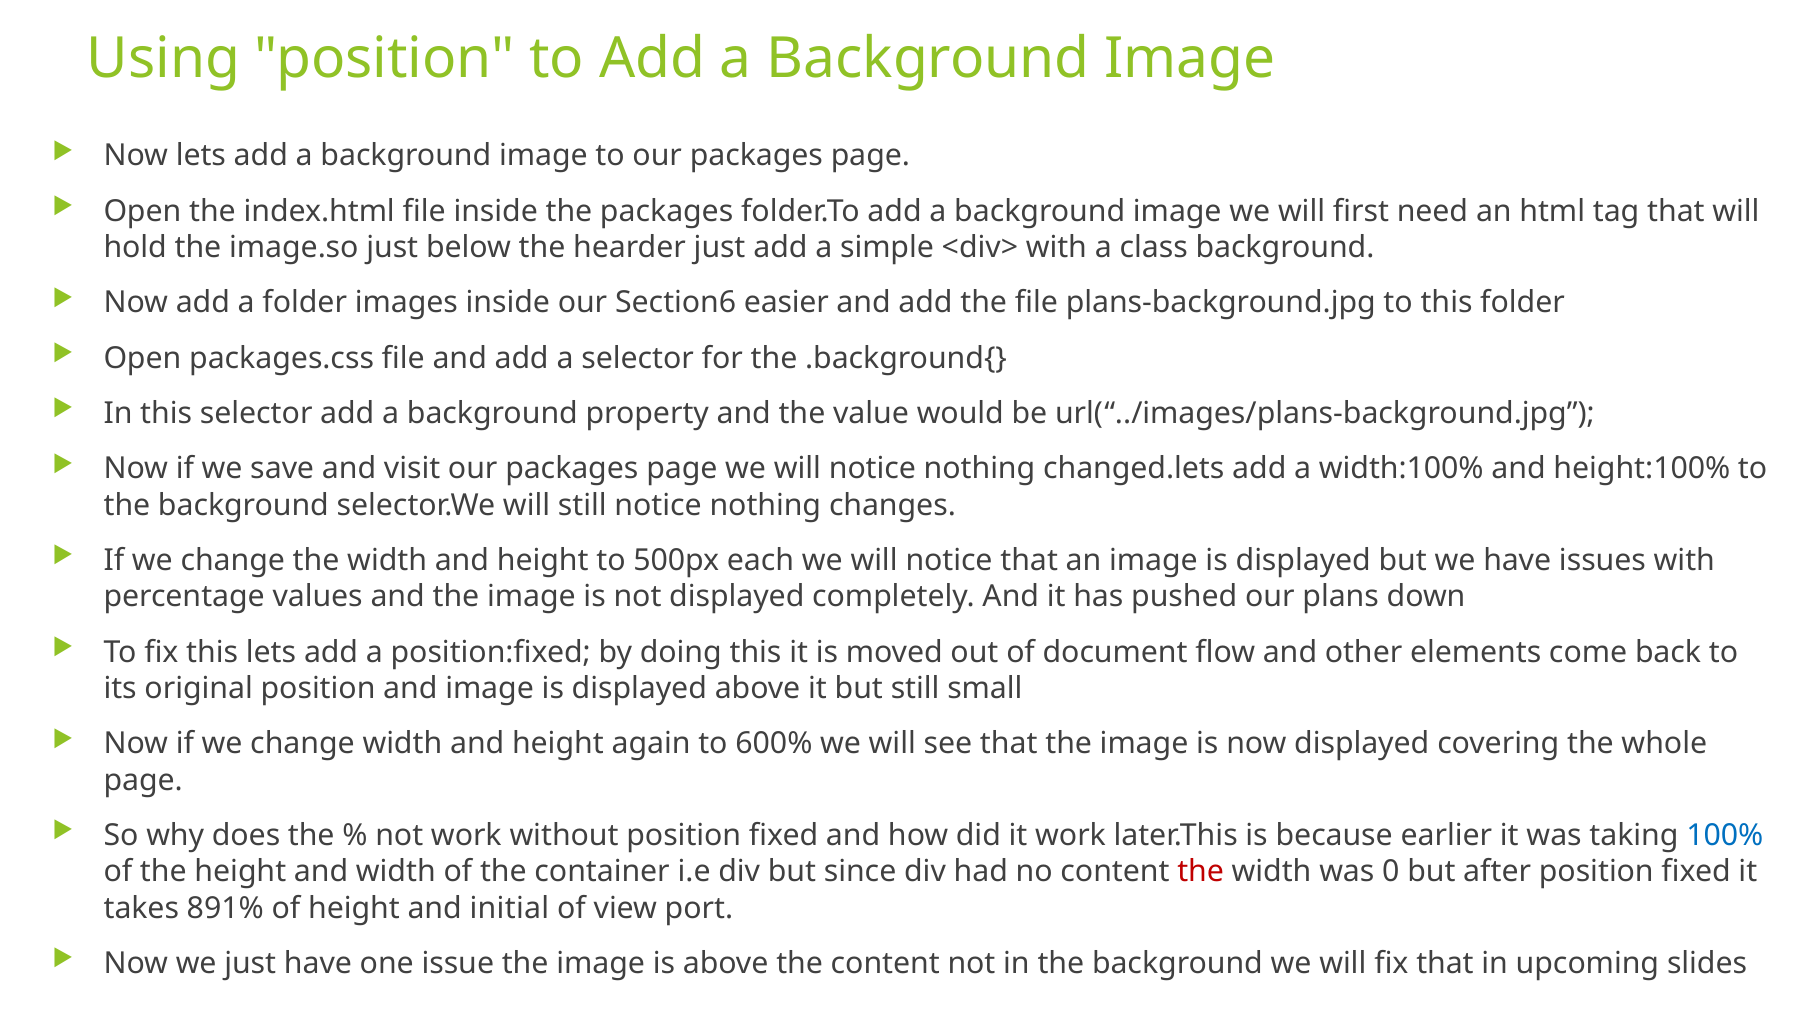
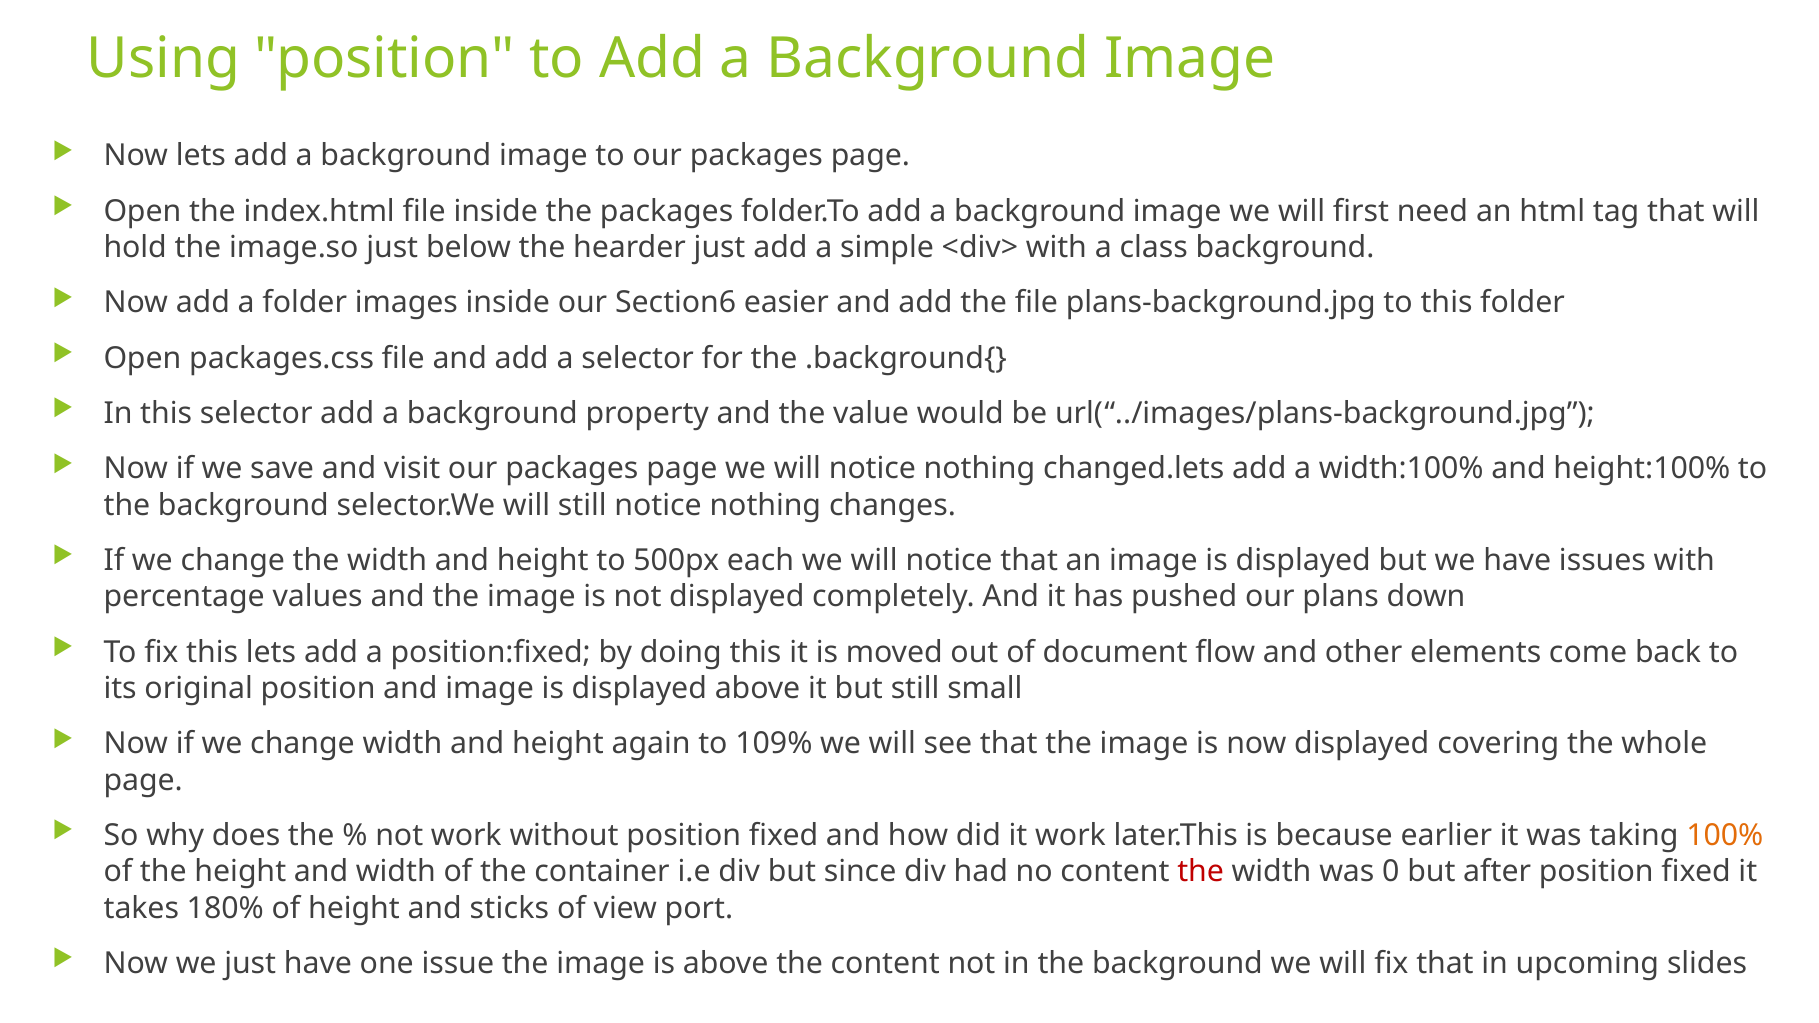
600%: 600% -> 109% (774, 744)
100% colour: blue -> orange (1725, 836)
891%: 891% -> 180% (225, 908)
initial: initial -> sticks (509, 908)
